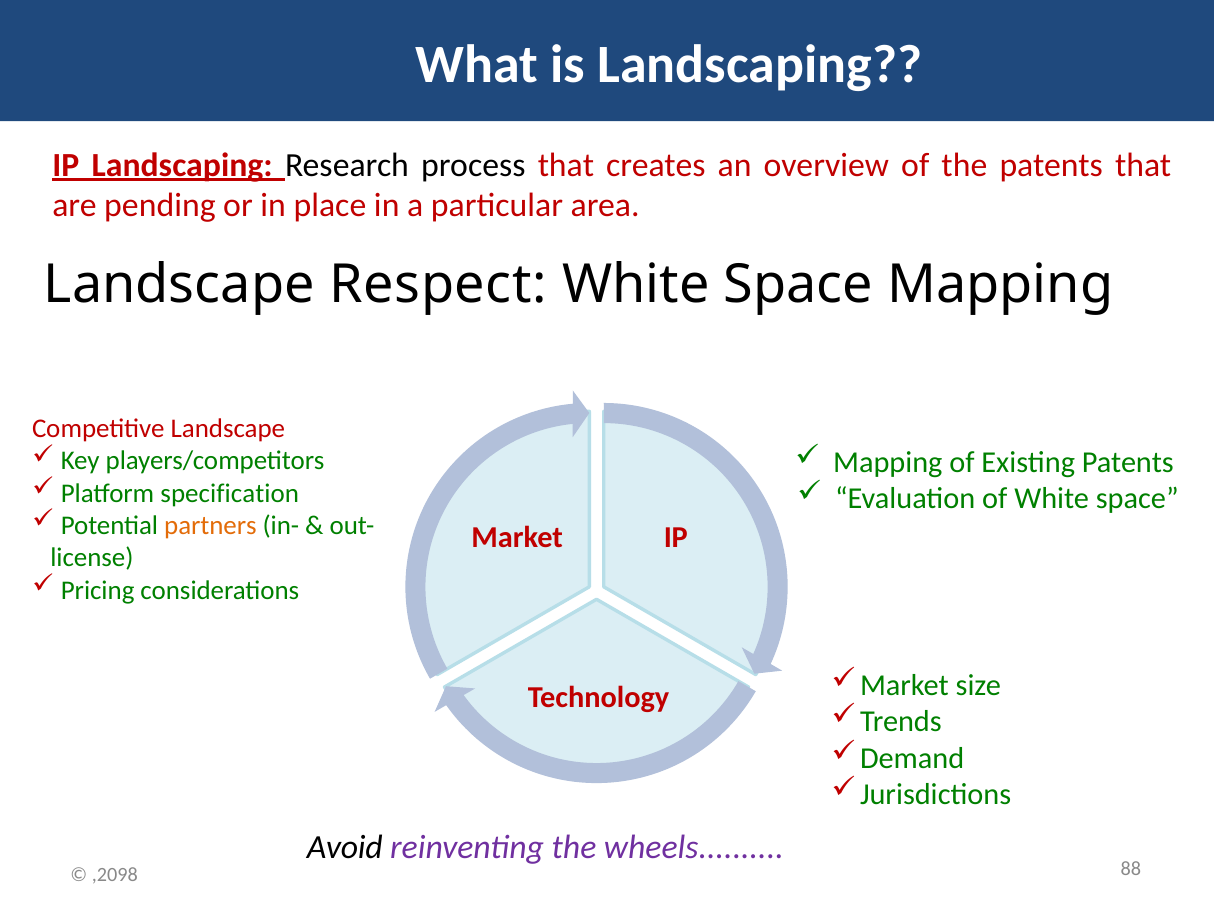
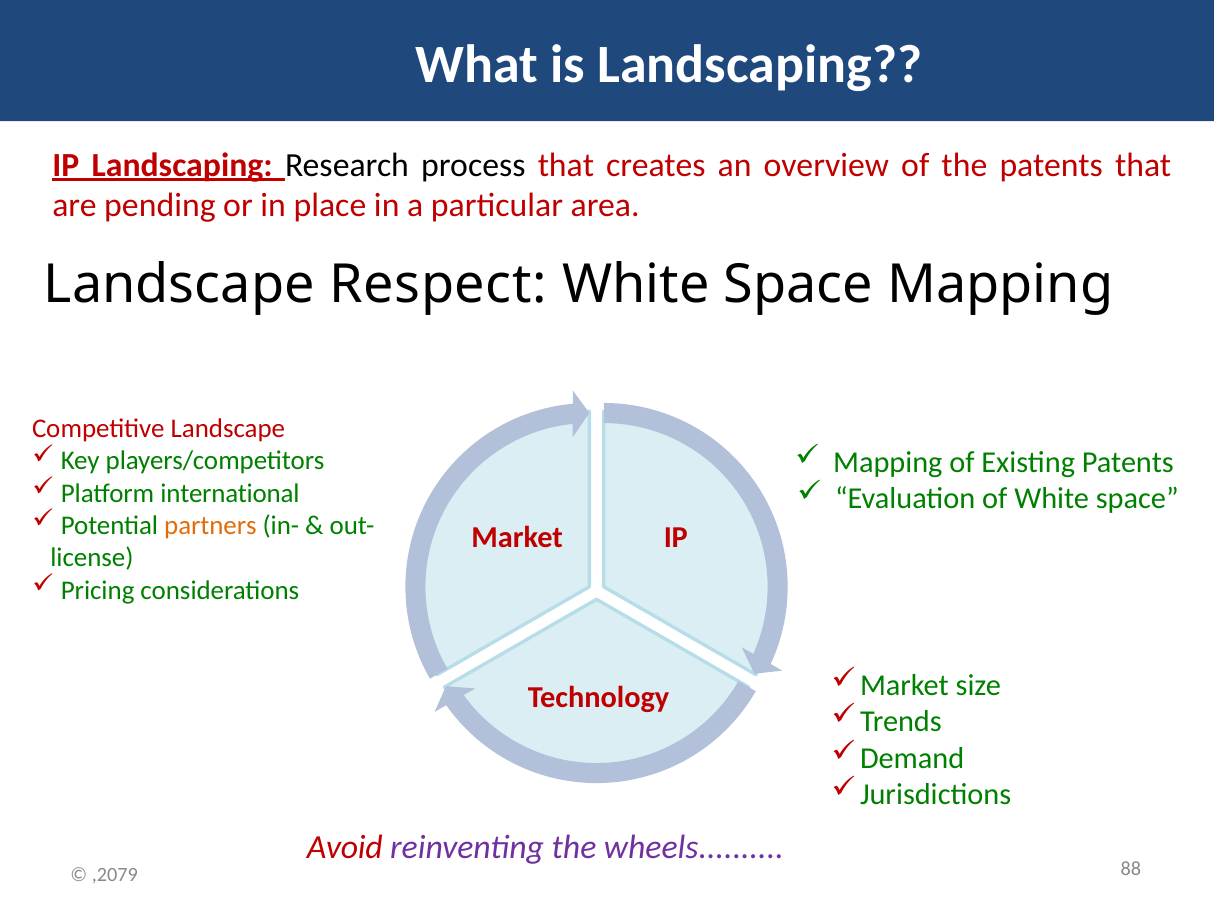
specification: specification -> international (230, 493)
Avoid colour: black -> red (345, 848)
,2098: ,2098 -> ,2079 (115, 875)
